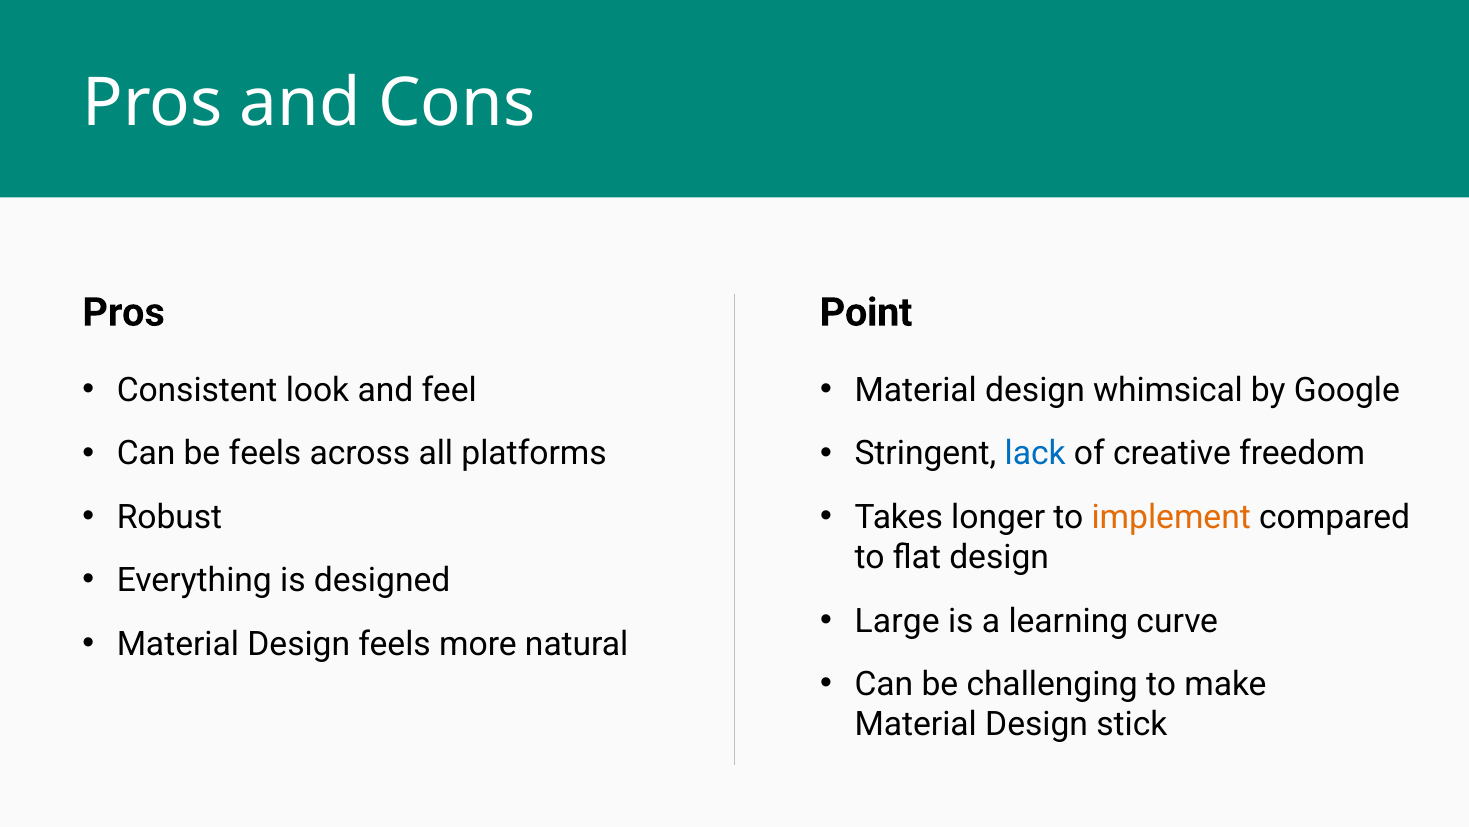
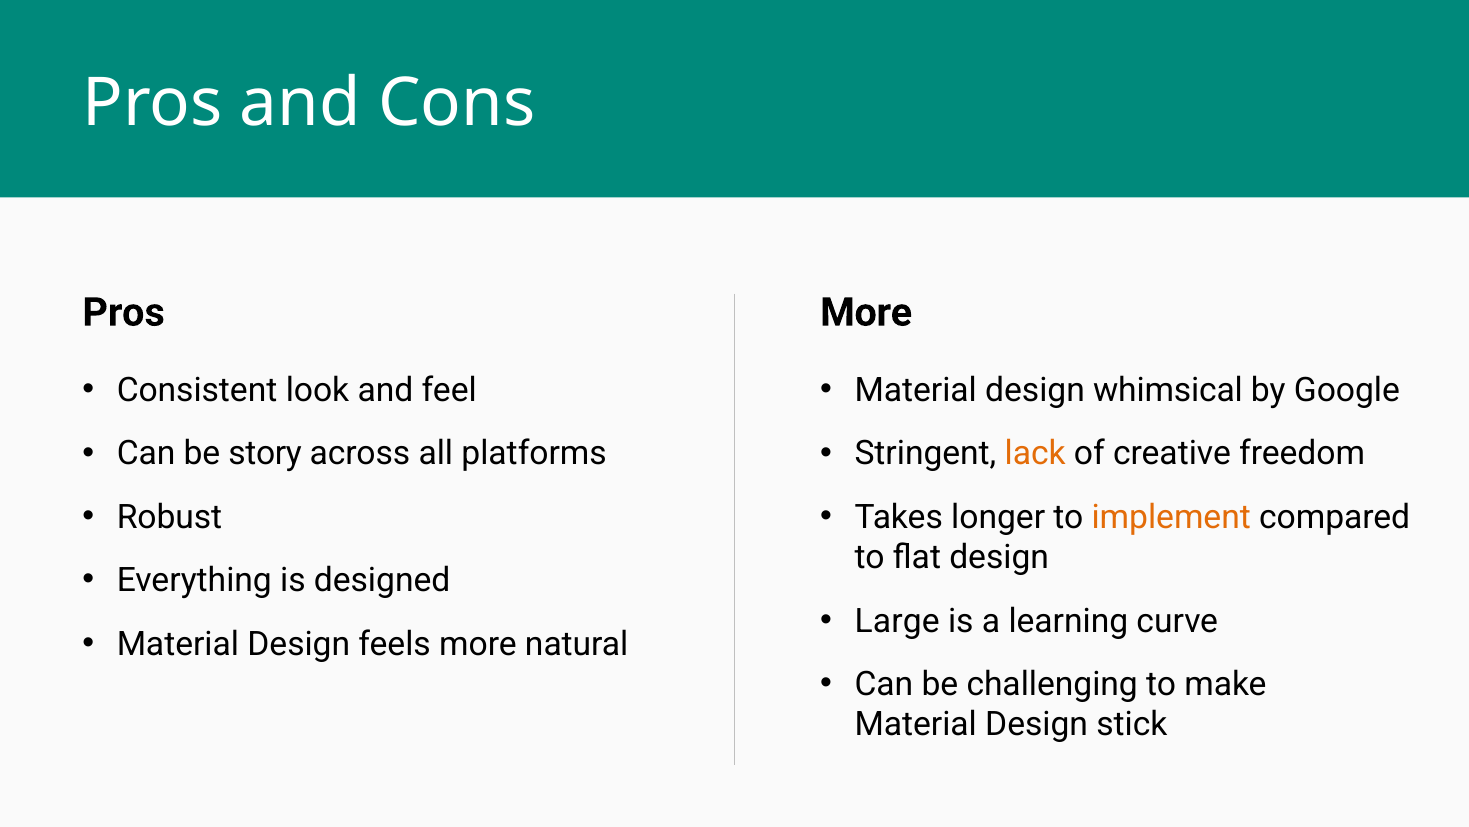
Point: Point -> More (866, 312)
be feels: feels -> story (265, 453)
lack colour: blue -> orange (1035, 453)
